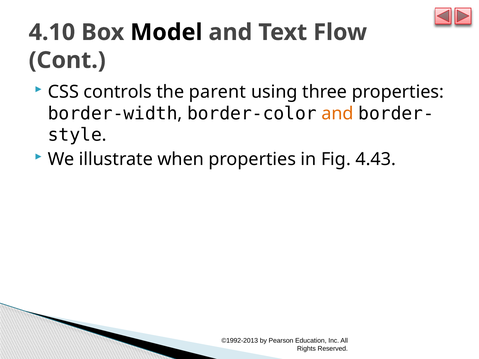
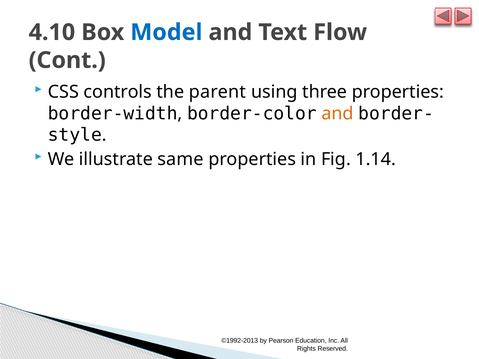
Model colour: black -> blue (166, 32)
when: when -> same (181, 159)
4.43: 4.43 -> 1.14 (376, 159)
